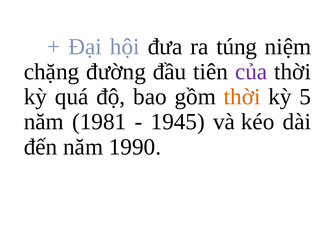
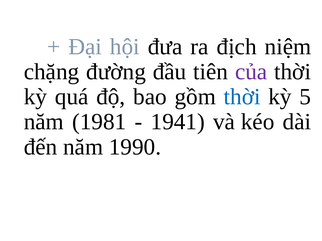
túng: túng -> địch (237, 47)
thời colour: orange -> blue (242, 97)
1945: 1945 -> 1941 (178, 122)
